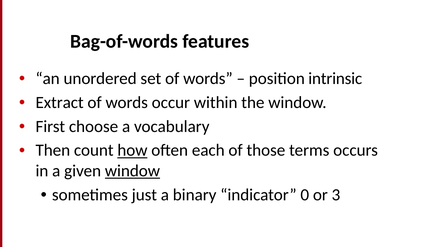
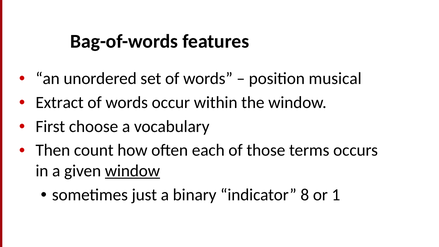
intrinsic: intrinsic -> musical (335, 79)
how underline: present -> none (132, 150)
0: 0 -> 8 (305, 195)
3: 3 -> 1 (336, 195)
